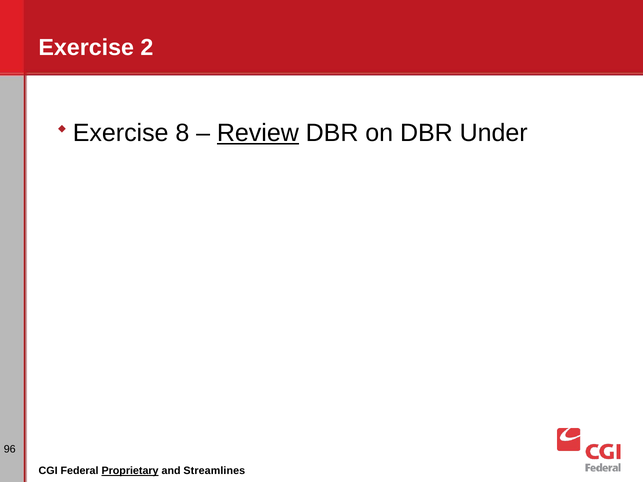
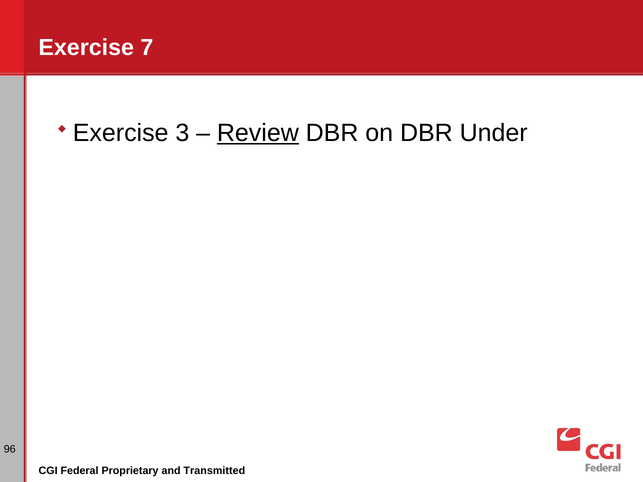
2: 2 -> 7 (147, 47)
8: 8 -> 3 (182, 133)
Proprietary underline: present -> none (130, 471)
Streamlines: Streamlines -> Transmitted (214, 471)
